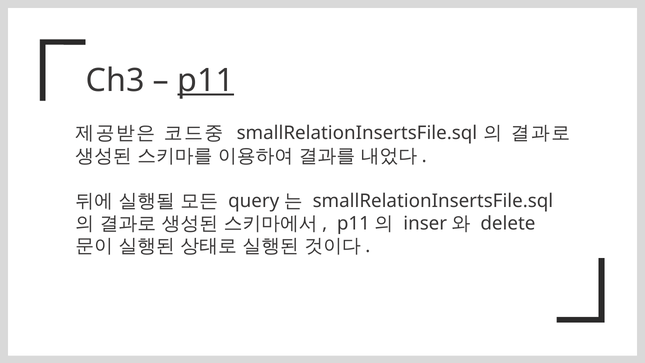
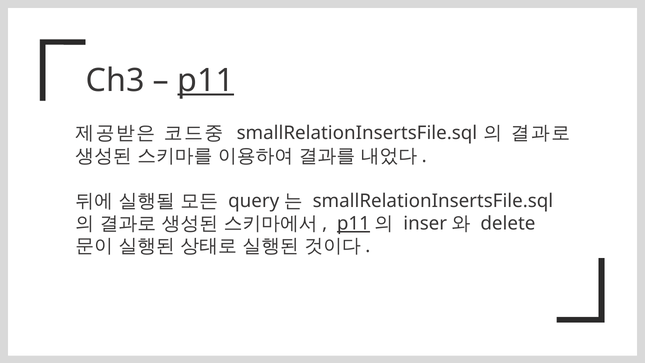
p11 underline: none -> present (353, 224)
